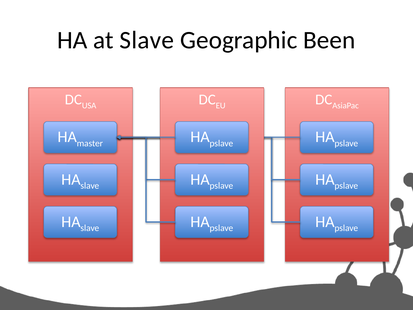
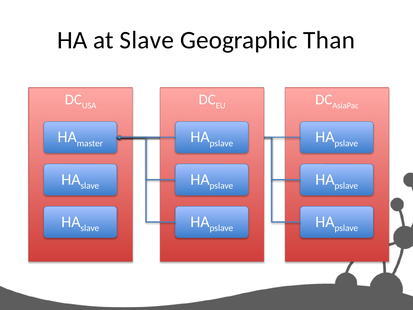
Been: Been -> Than (329, 40)
